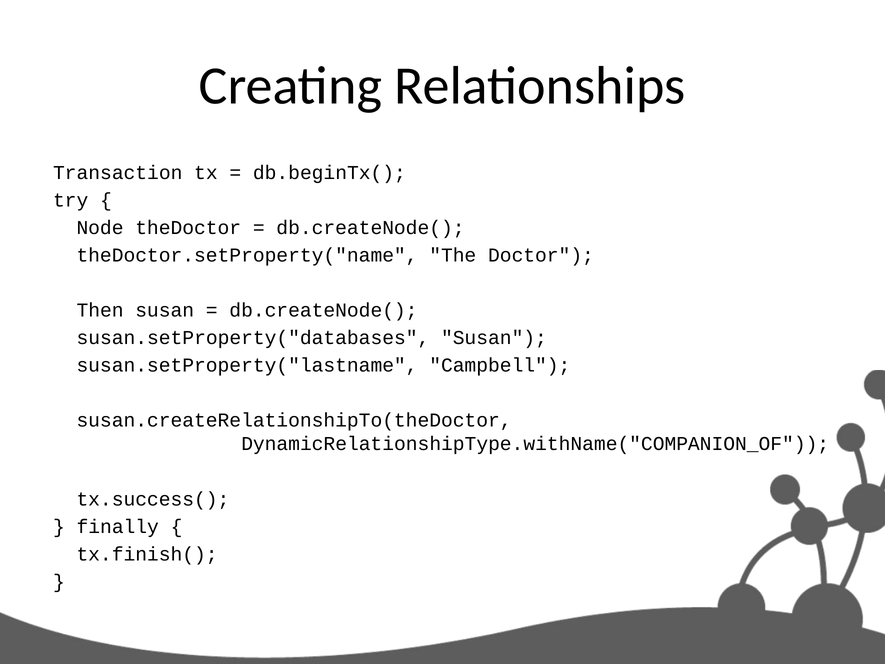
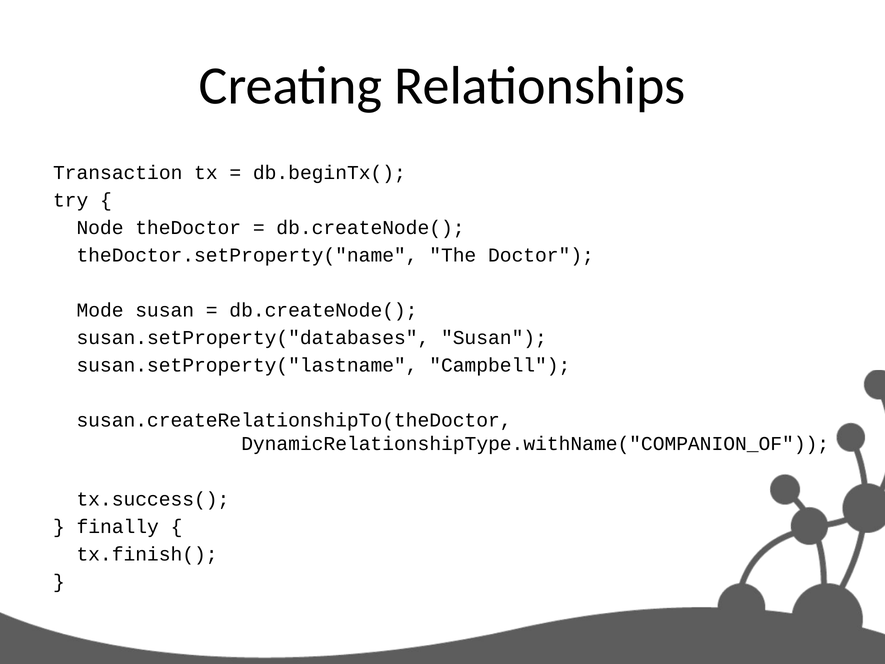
Then: Then -> Mode (100, 310)
